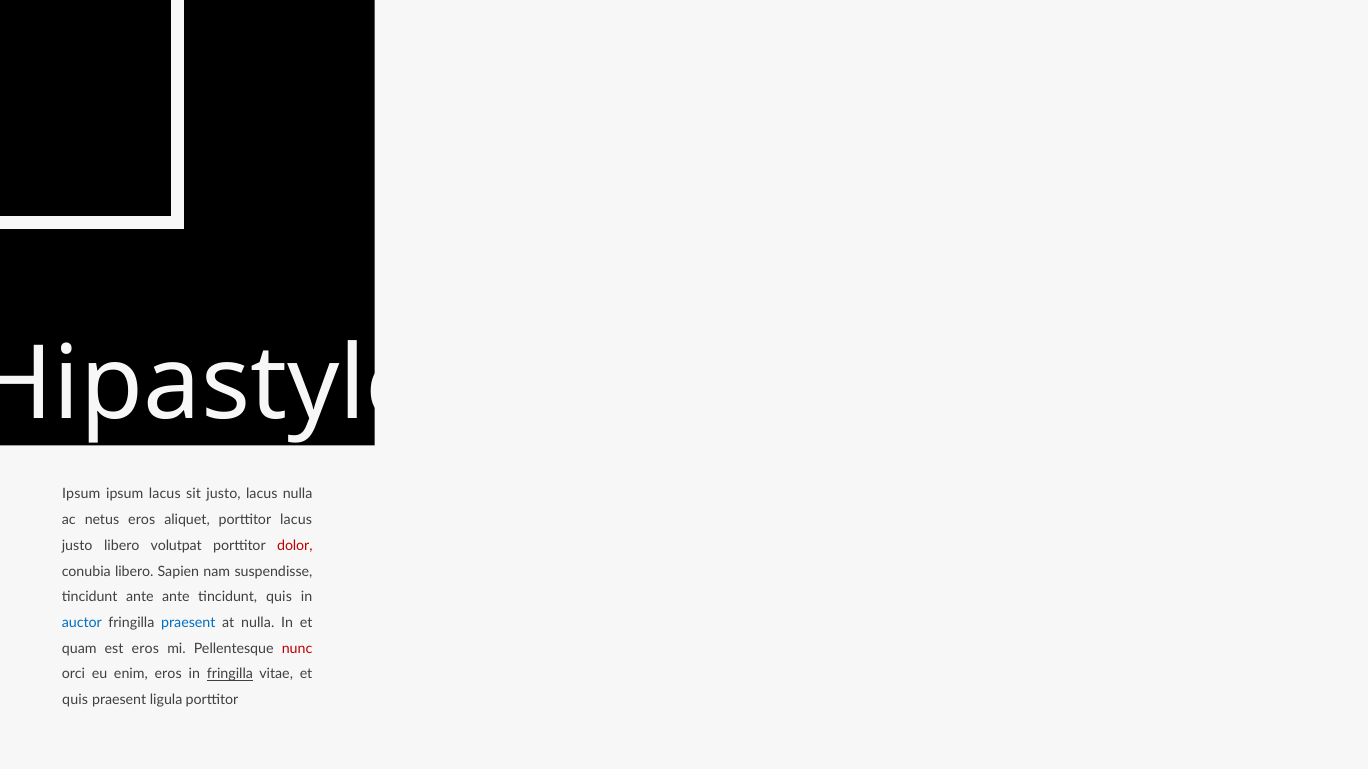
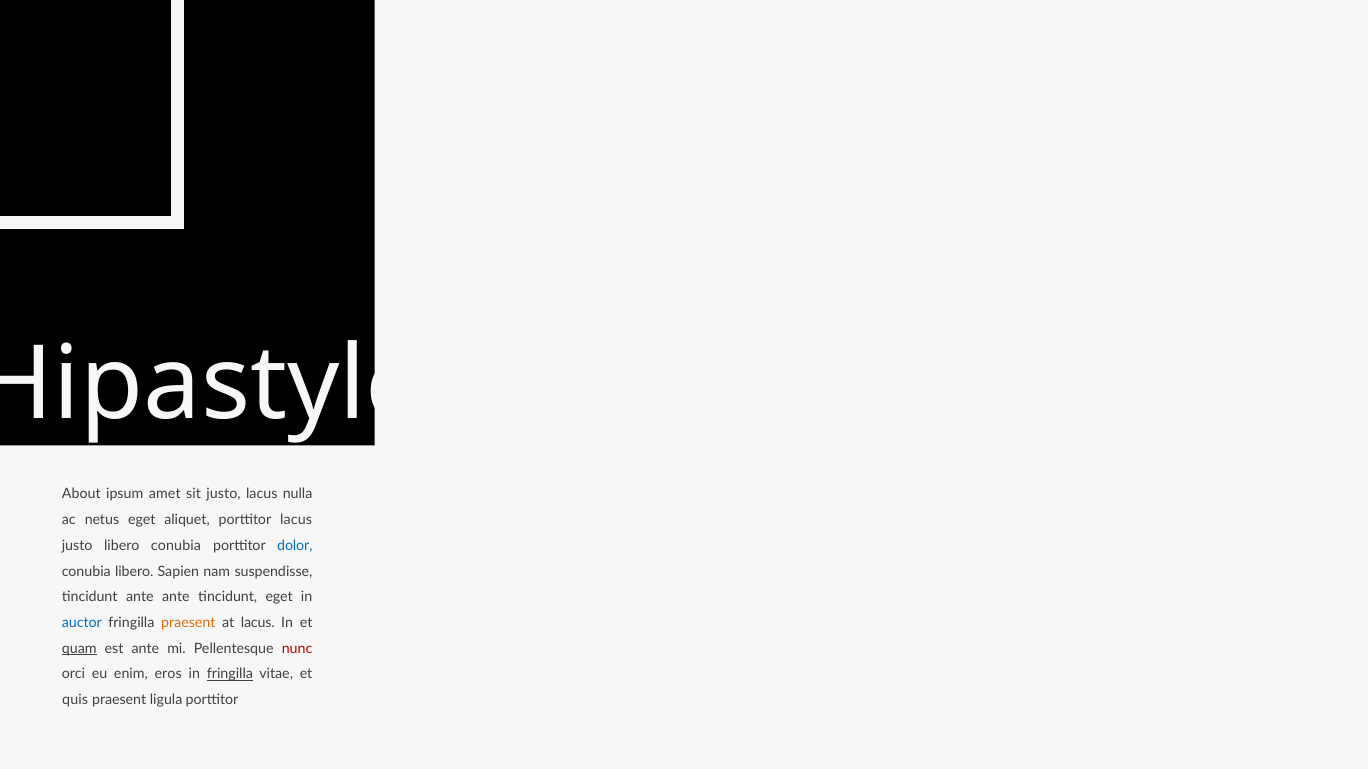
Ipsum: Ipsum -> About (81, 495)
ipsum lacus: lacus -> amet (165, 495)
netus eros: eros -> eget (142, 520)
libero volutpat: volutpat -> conubia (176, 546)
dolor colour: red -> blue (295, 546)
tincidunt quis: quis -> eget (279, 597)
praesent colour: blue -> orange (188, 623)
at nulla: nulla -> lacus (258, 623)
quam underline: none -> present (79, 649)
est eros: eros -> ante (145, 649)
